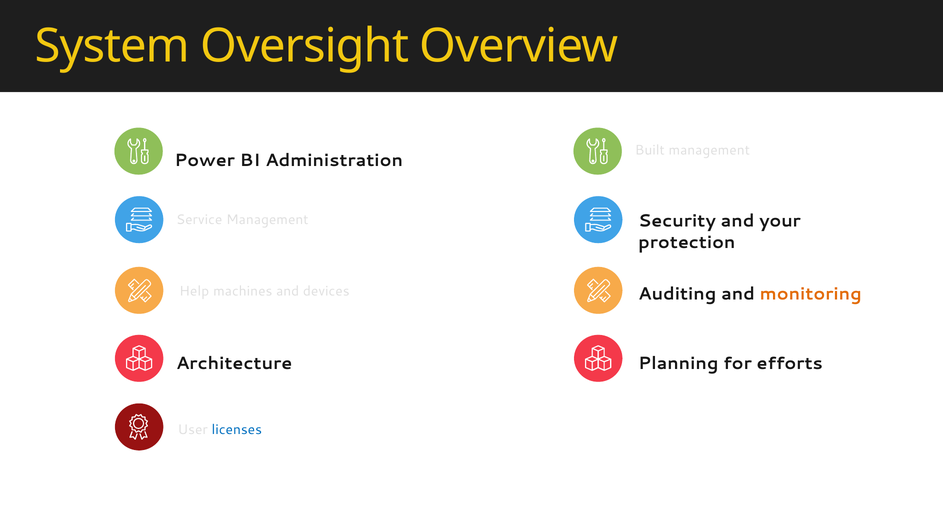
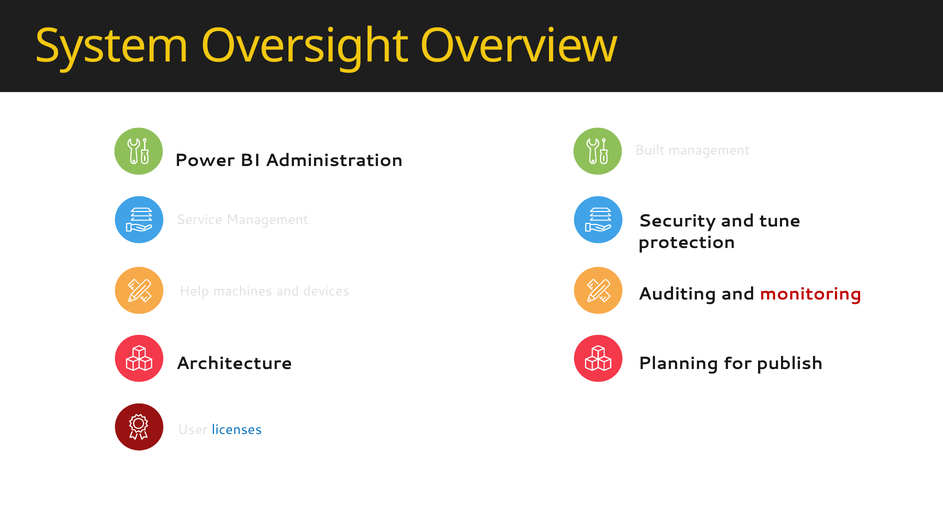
your: your -> tune (780, 221)
monitoring colour: orange -> red (811, 294)
efforts: efforts -> publish (790, 363)
